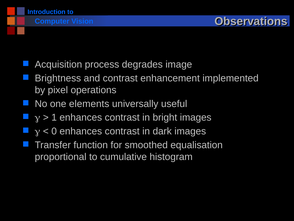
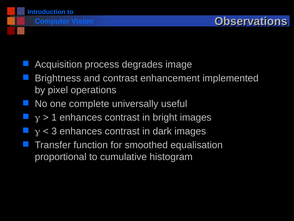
elements: elements -> complete (89, 104)
0: 0 -> 3 (54, 131)
